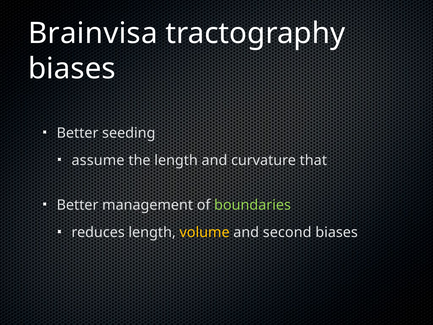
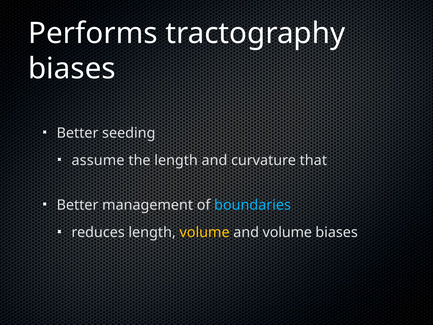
Brainvisa: Brainvisa -> Performs (93, 33)
boundaries colour: light green -> light blue (252, 205)
and second: second -> volume (287, 232)
